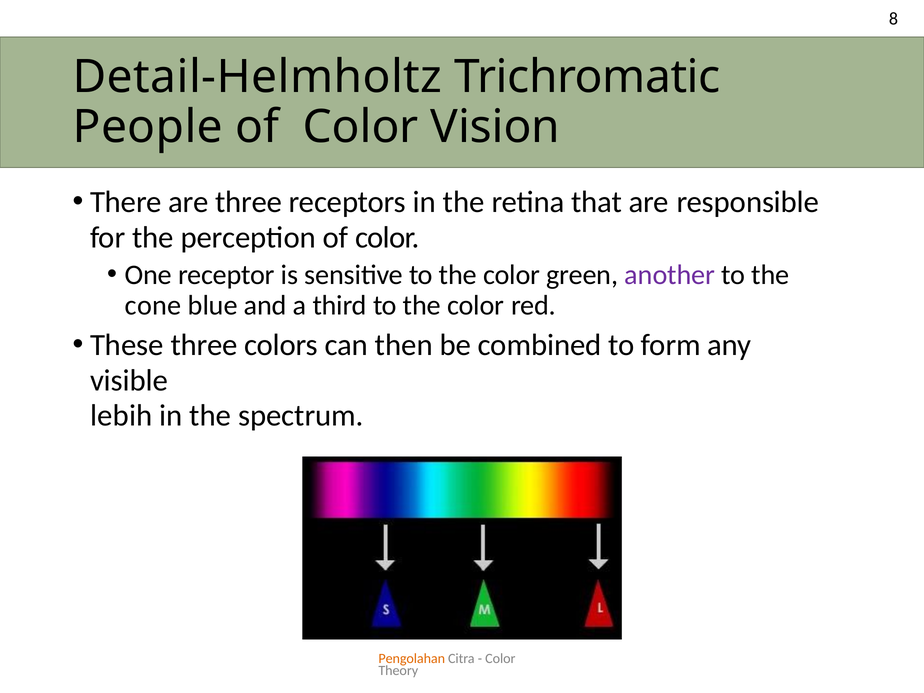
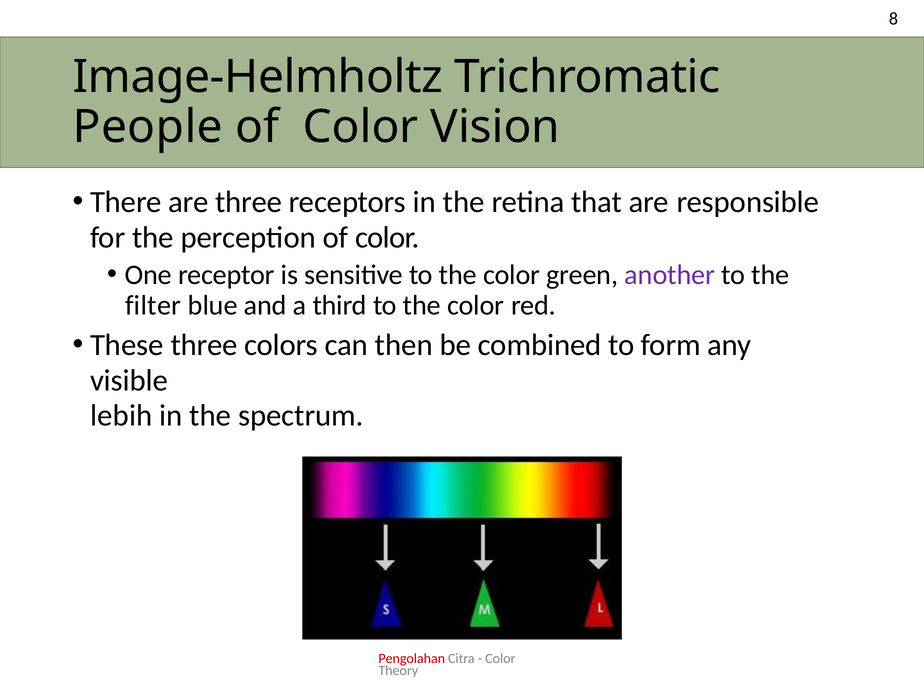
Detail-Helmholtz: Detail-Helmholtz -> Image-Helmholtz (258, 77)
cone: cone -> filter (153, 306)
Pengolahan colour: orange -> red (412, 659)
